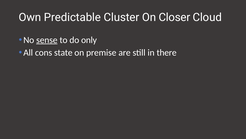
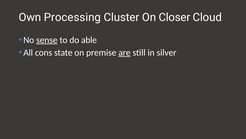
Predictable: Predictable -> Processing (72, 17)
only: only -> able (89, 40)
are underline: none -> present (125, 52)
there: there -> silver (167, 52)
